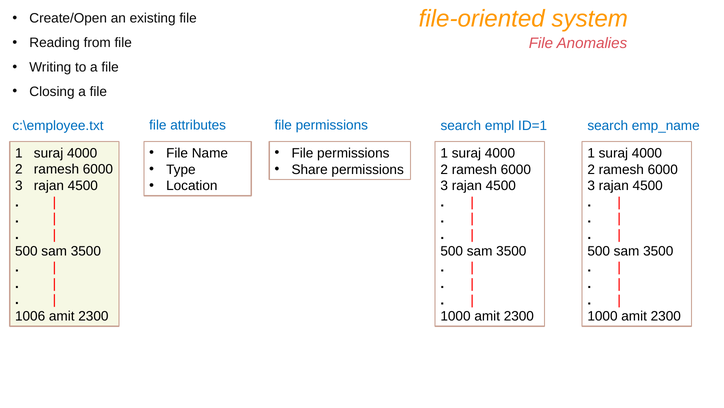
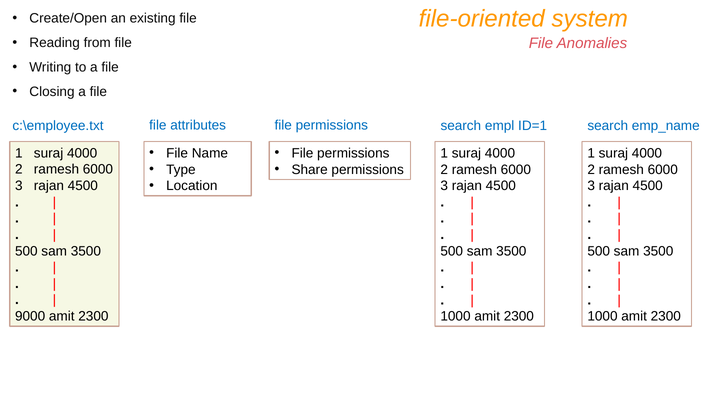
1006: 1006 -> 9000 (30, 316)
